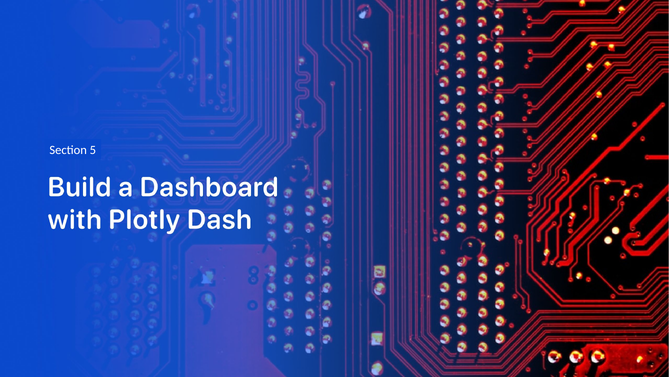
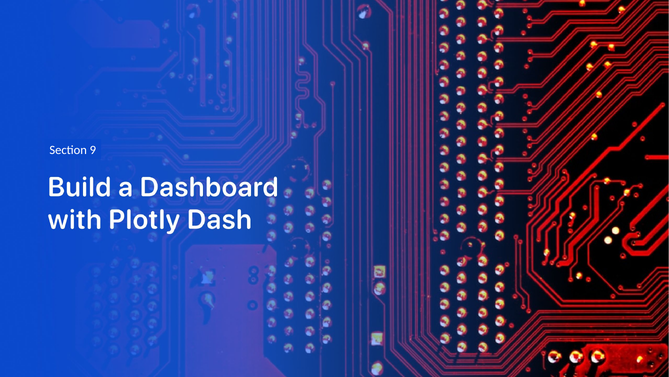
5: 5 -> 9 (93, 150)
